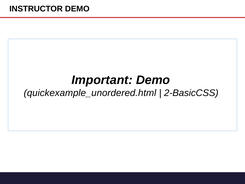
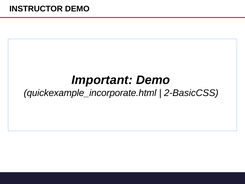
quickexample_unordered.html: quickexample_unordered.html -> quickexample_incorporate.html (90, 93)
